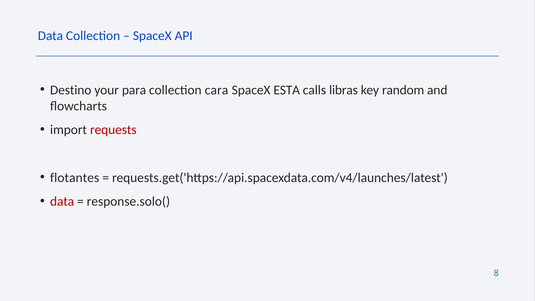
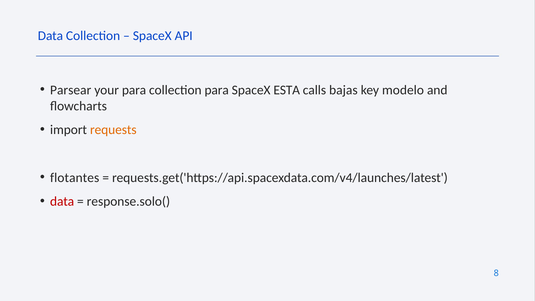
Destino: Destino -> Parsear (71, 90)
collection cara: cara -> para (217, 90)
libras: libras -> bajas (343, 90)
random: random -> modelo (403, 90)
requests colour: red -> orange (113, 130)
